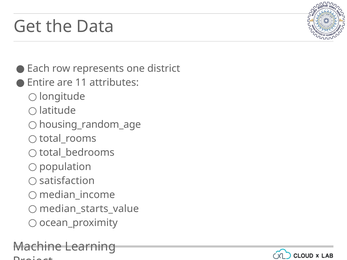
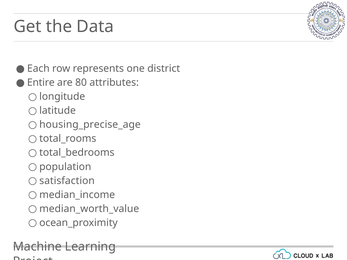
11: 11 -> 80 (81, 83)
housing_random_age: housing_random_age -> housing_precise_age (90, 125)
median_starts_value: median_starts_value -> median_worth_value (89, 209)
